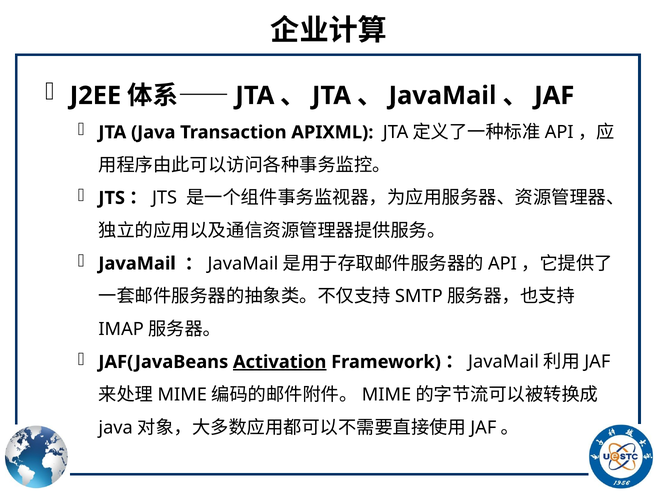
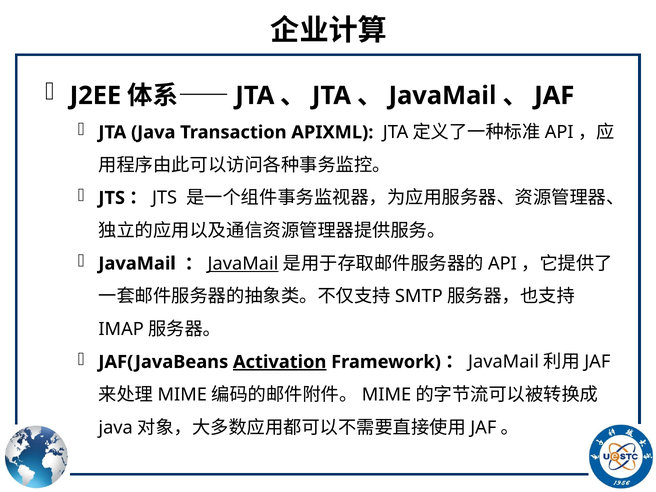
JavaMail underline: none -> present (243, 264)
